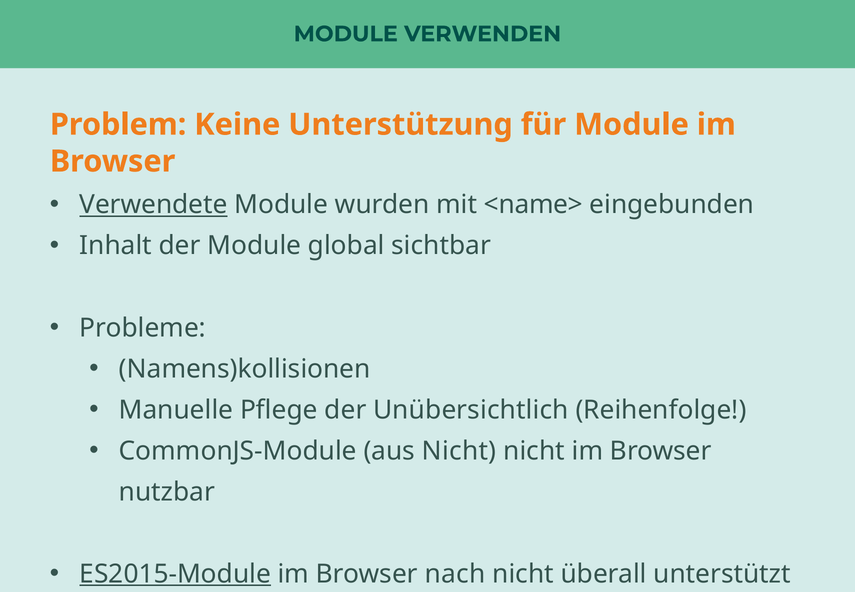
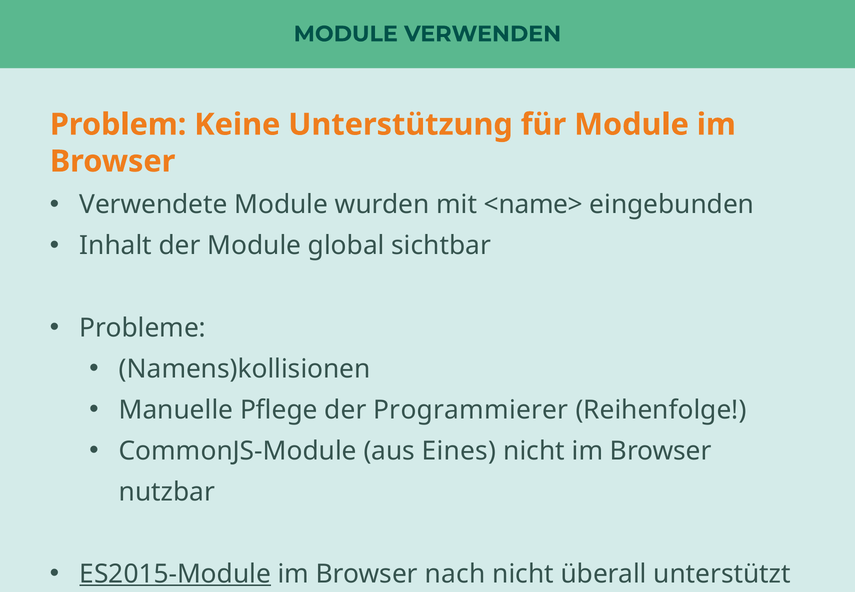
Verwendete underline: present -> none (153, 205)
Unübersichtlich: Unübersichtlich -> Programmierer (471, 410)
aus Nicht: Nicht -> Eines (459, 451)
